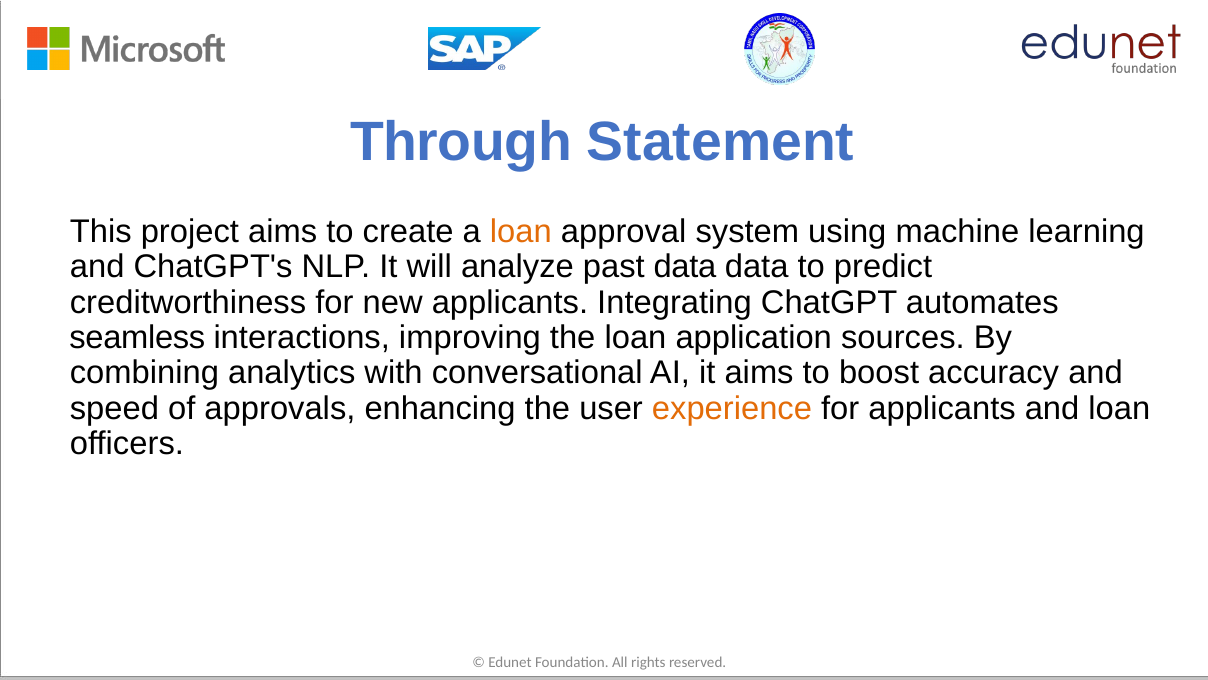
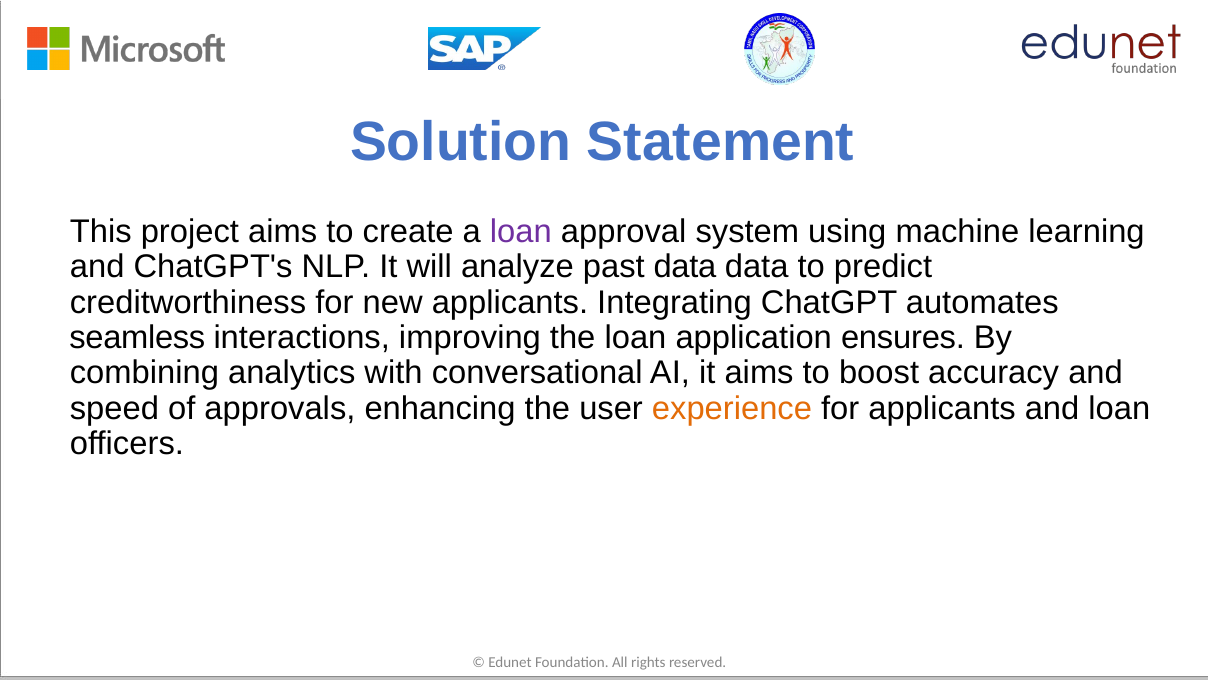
Through: Through -> Solution (461, 142)
loan colour: orange -> purple (521, 231)
sources: sources -> ensures (903, 337)
